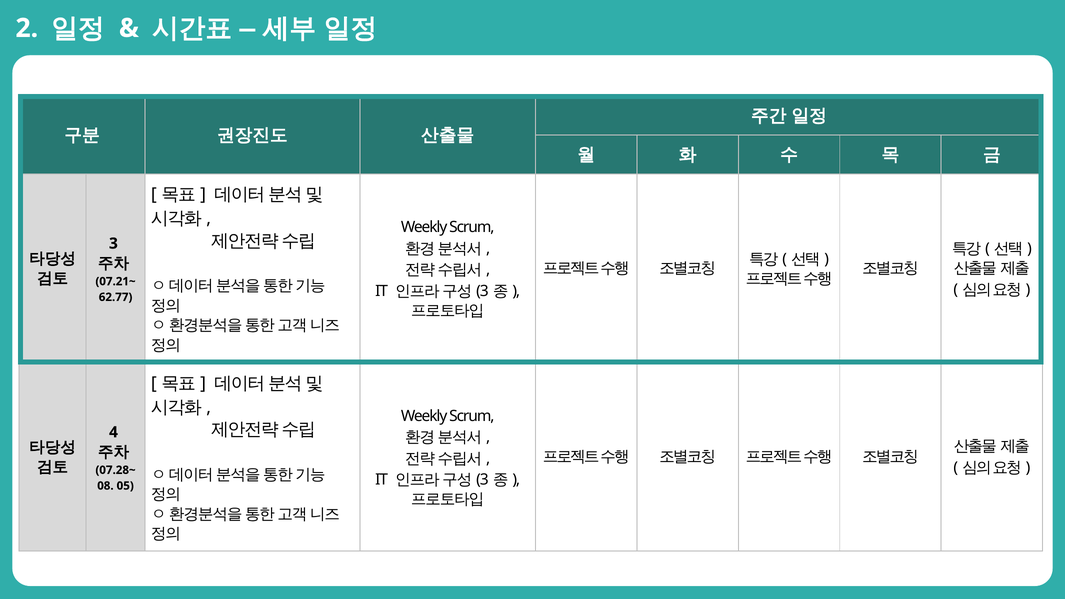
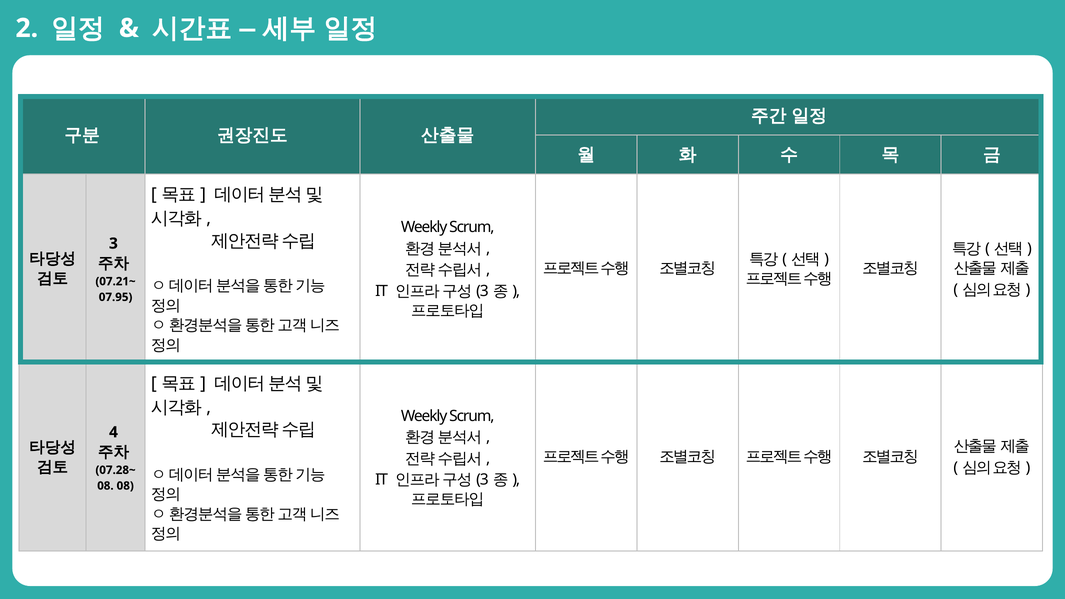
62.77: 62.77 -> 07.95 (116, 297)
08 05: 05 -> 08 (125, 486)
